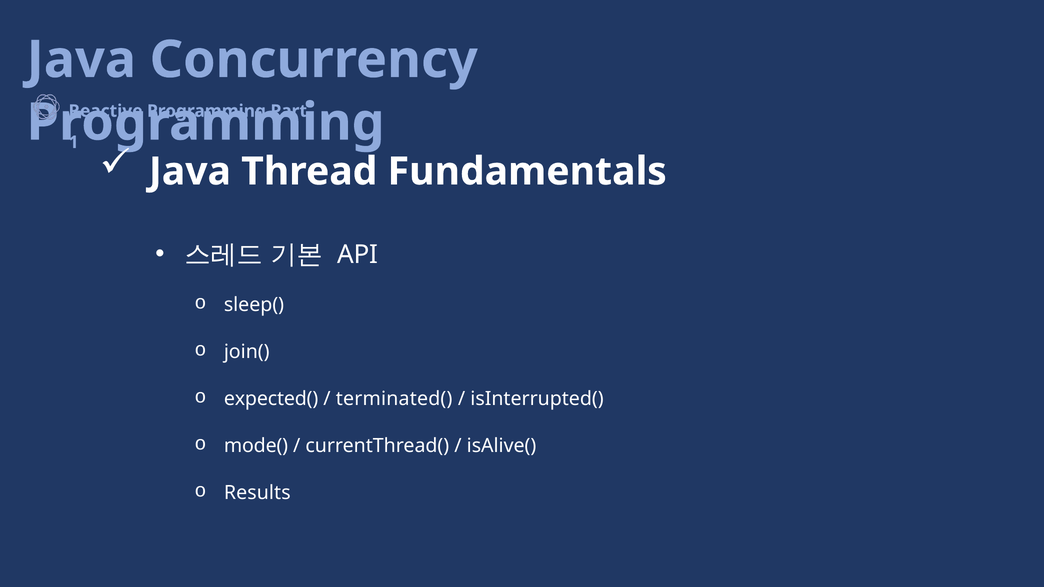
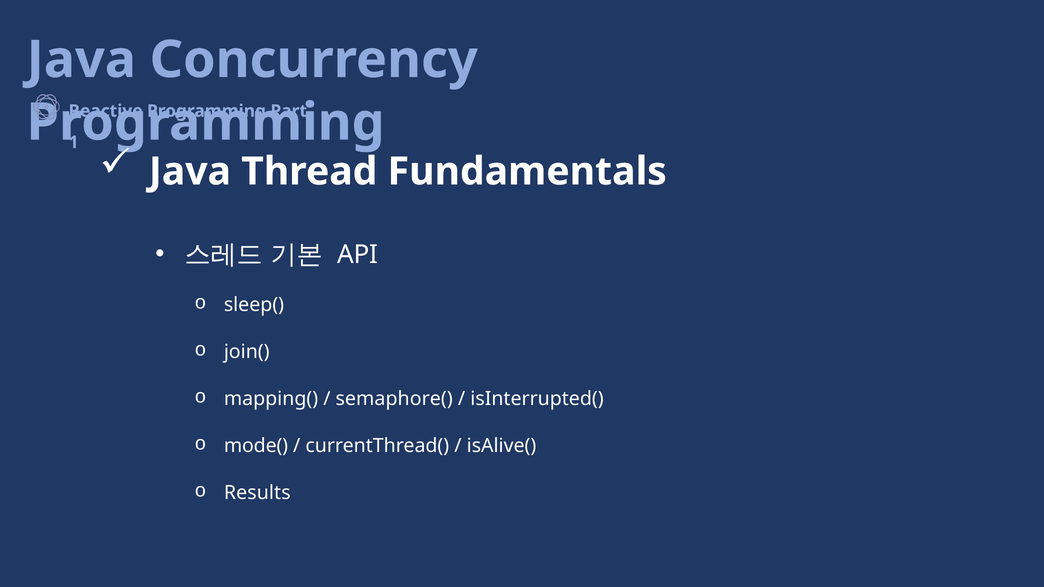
expected(: expected( -> mapping( (271, 399)
terminated(: terminated( -> semaphore( (394, 399)
